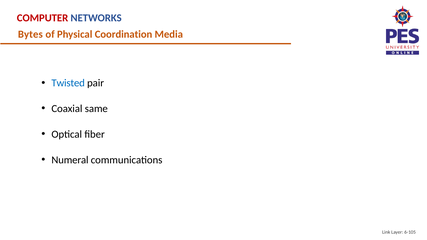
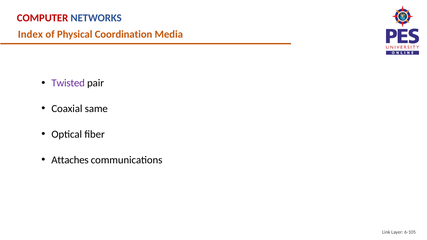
Bytes: Bytes -> Index (30, 34)
Twisted colour: blue -> purple (68, 83)
Numeral: Numeral -> Attaches (70, 160)
